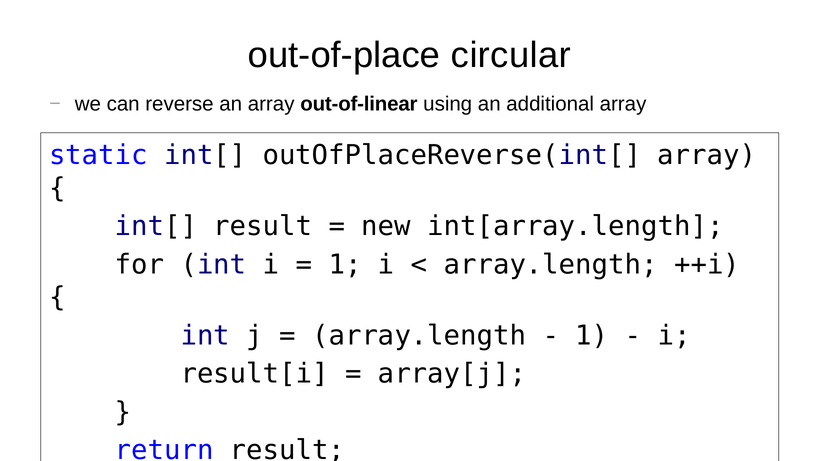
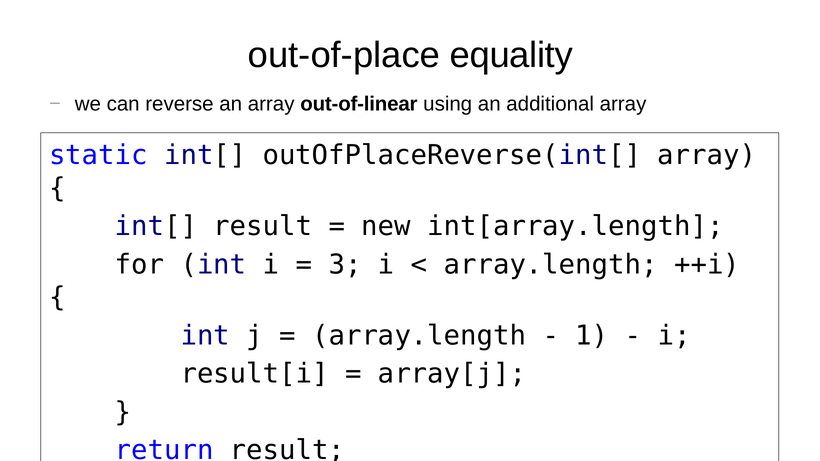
circular: circular -> equality (511, 55)
1: 1 -> 3 (345, 265)
